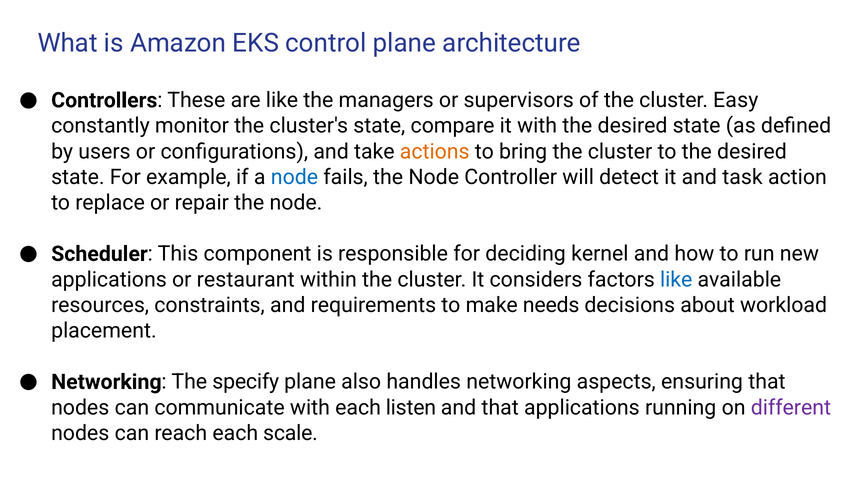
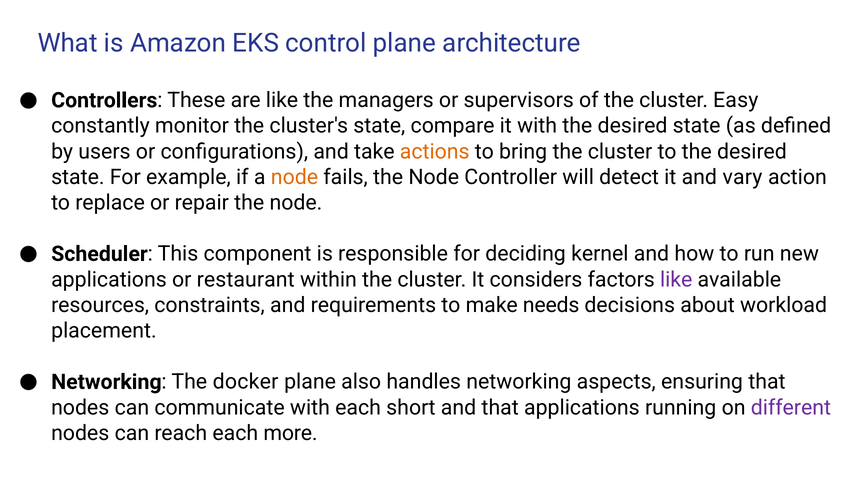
node colour: blue -> orange (294, 177)
task: task -> vary (742, 177)
like colour: blue -> purple (676, 279)
specify: specify -> docker (246, 382)
listen: listen -> short (411, 407)
scale: scale -> more (290, 433)
